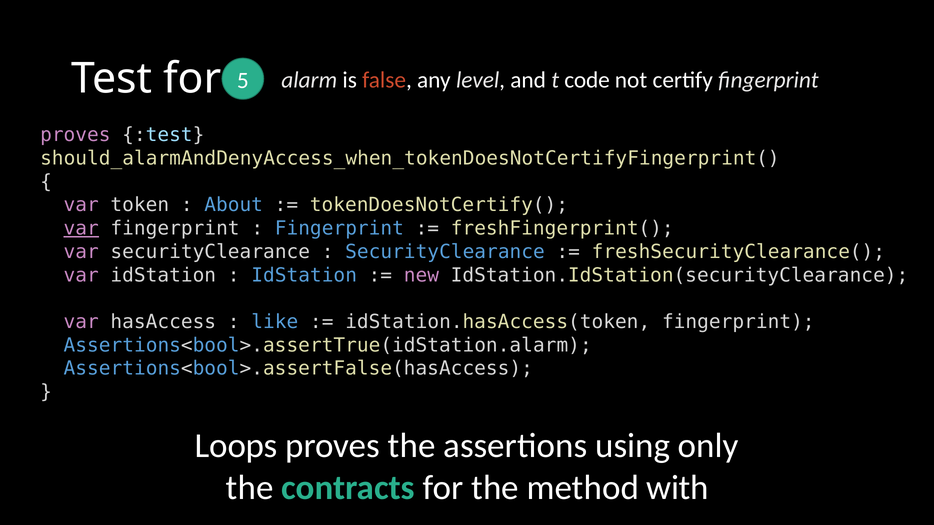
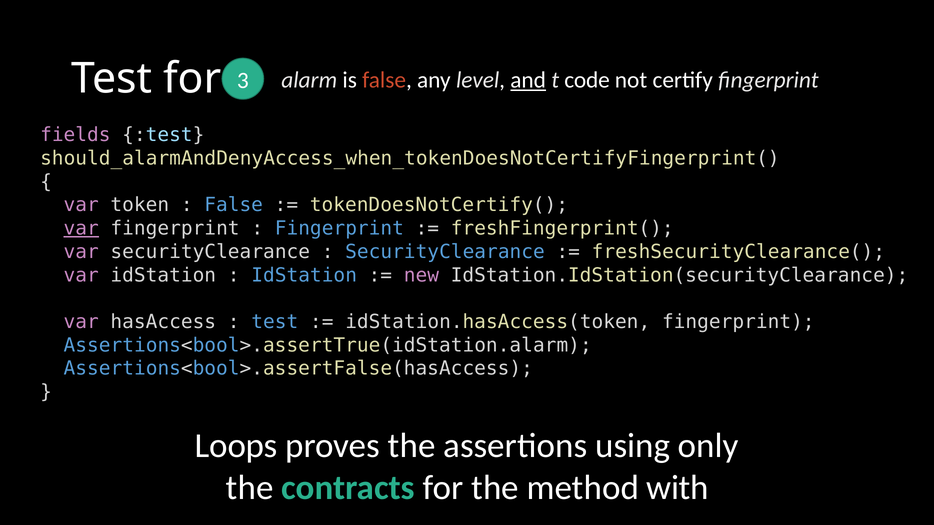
5: 5 -> 3 (243, 80)
and underline: none -> present (528, 80)
proves: proves -> fields (75, 135)
About: About -> False (234, 205)
like: like -> test (275, 322)
